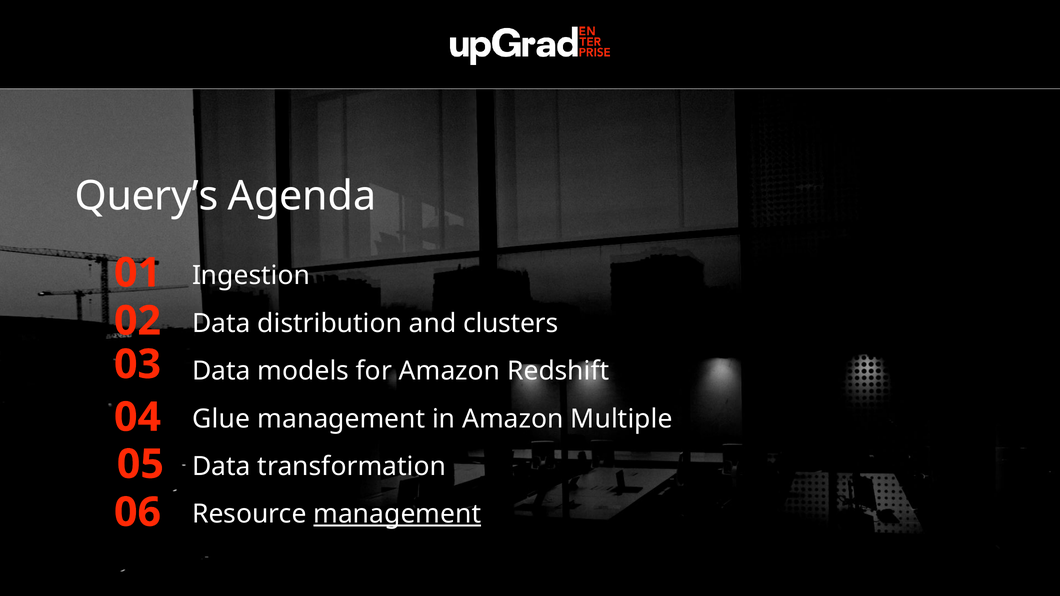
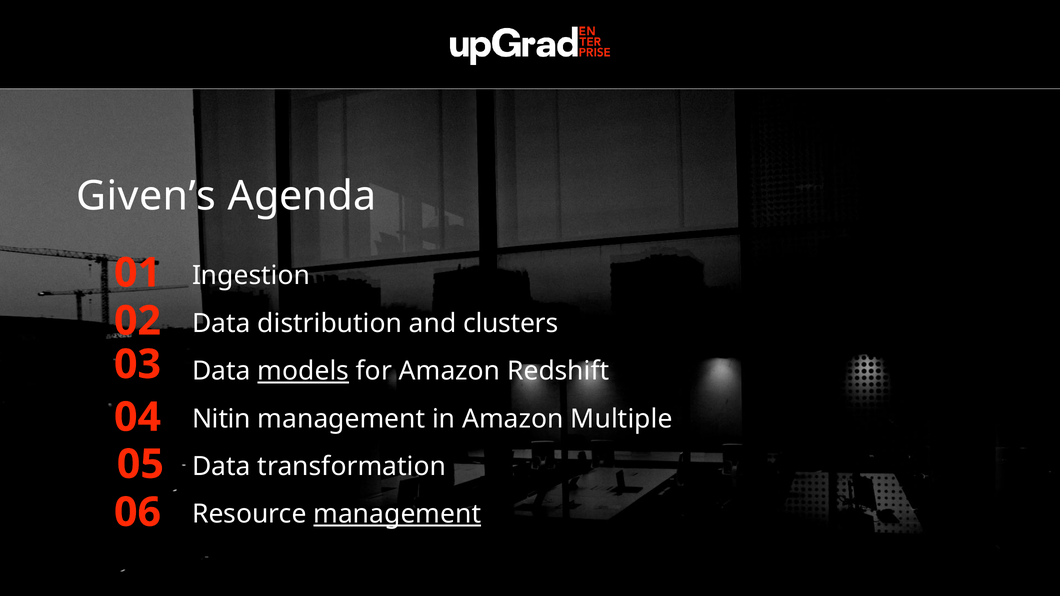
Query’s: Query’s -> Given’s (146, 196)
models underline: none -> present (303, 371)
Glue: Glue -> Nitin (221, 419)
